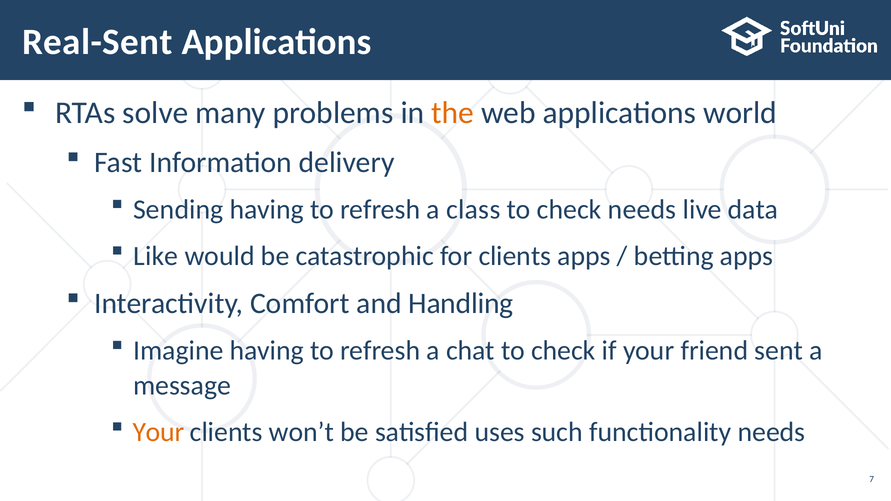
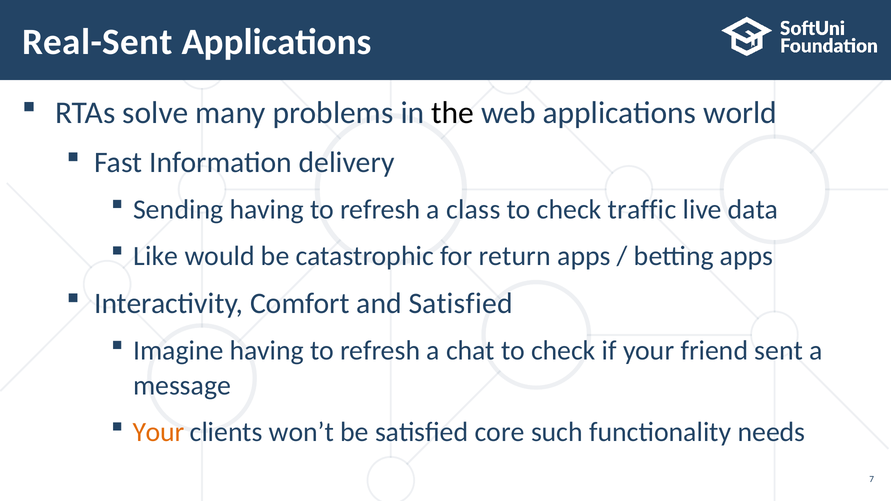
the colour: orange -> black (453, 113)
check needs: needs -> traffic (642, 210)
for clients: clients -> return (515, 256)
and Handling: Handling -> Satisfied (461, 304)
uses: uses -> core (500, 432)
